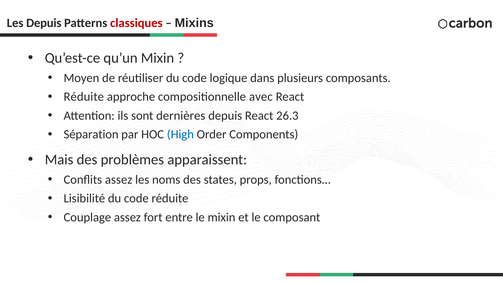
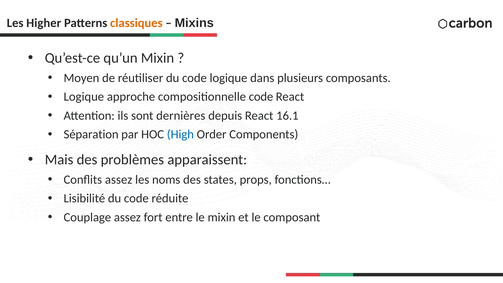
Les Depuis: Depuis -> Higher (44, 23)
classiques colour: red -> orange (136, 23)
Réduite: Réduite -> Logique (84, 97)
compositionnelle avec: avec -> code (261, 97)
26.3: 26.3 -> 16.1 (287, 116)
